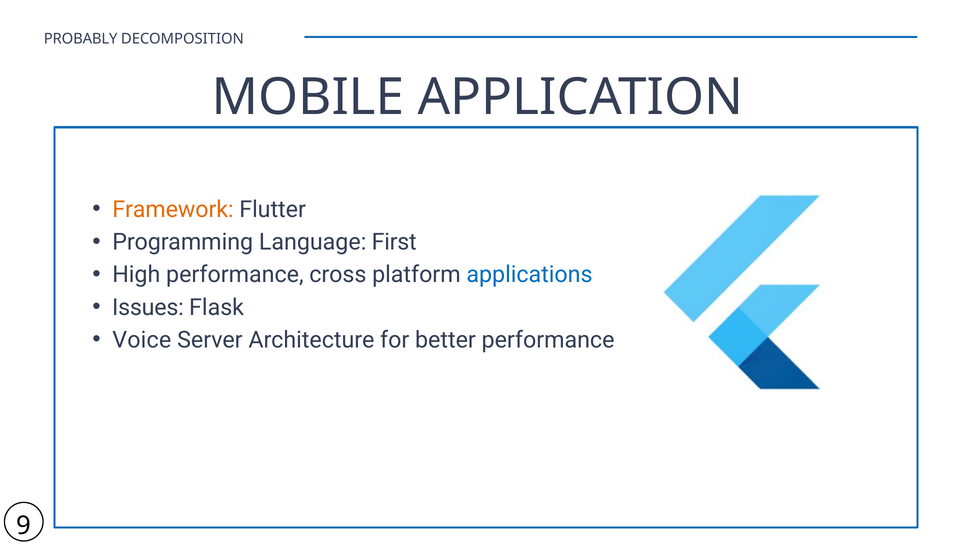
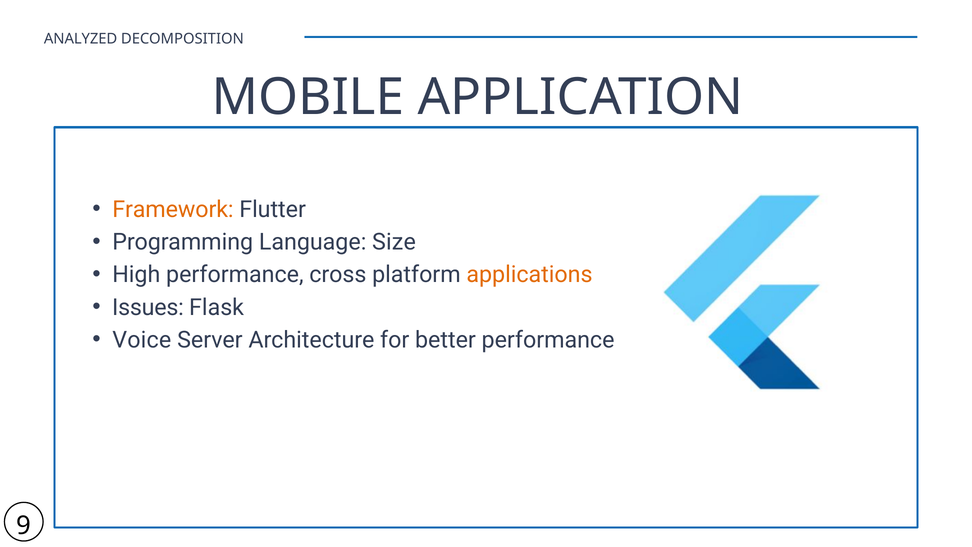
PROBABLY: PROBABLY -> ANALYZED (81, 39)
First: First -> Size (394, 242)
applications colour: blue -> orange (529, 275)
